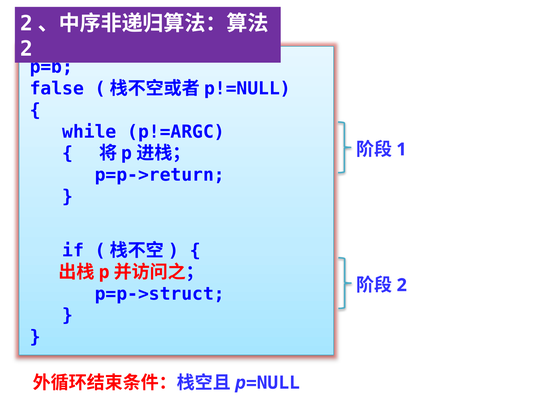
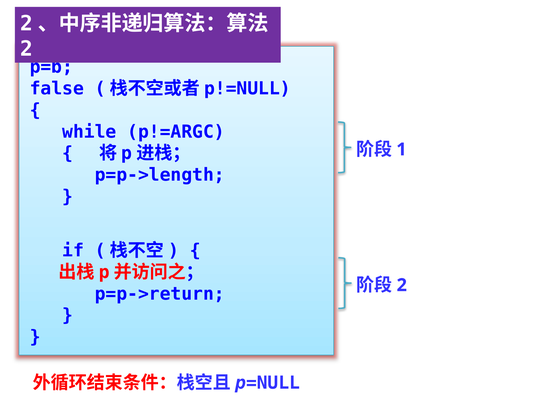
p=p->return: p=p->return -> p=p->length (160, 175)
p=p->struct: p=p->struct -> p=p->return (160, 294)
